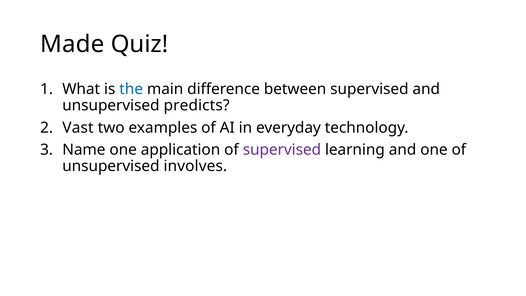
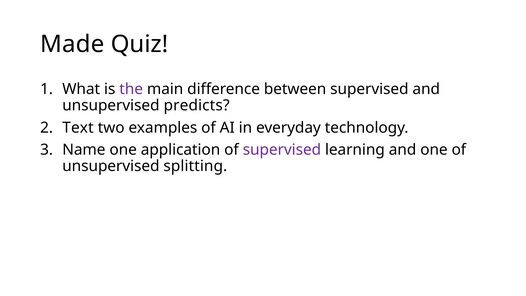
the colour: blue -> purple (131, 89)
Vast: Vast -> Text (78, 128)
involves: involves -> splitting (195, 166)
